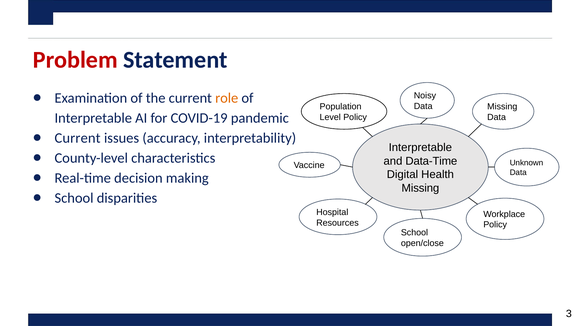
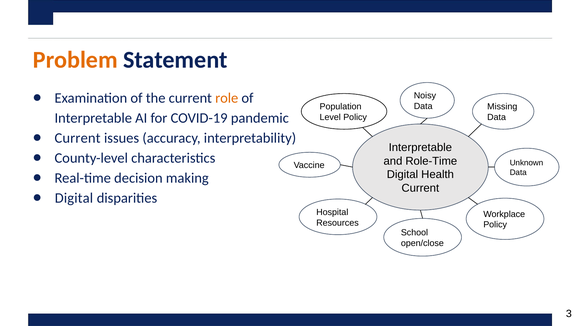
Problem colour: red -> orange (75, 60)
Data-Time: Data-Time -> Role-Time (431, 161)
Missing: Missing -> Current (420, 188)
School: School -> Digital (74, 198)
